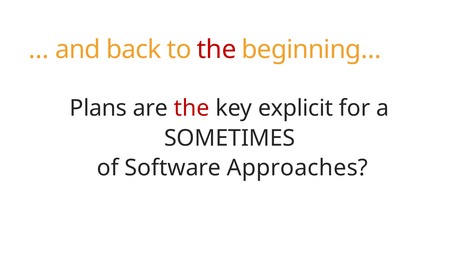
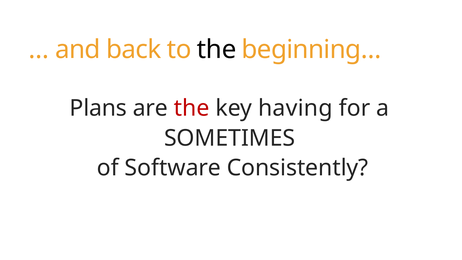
the colour: red -> black (217, 50)
explicit: explicit -> having (295, 108)
Approaches: Approaches -> Consistently (297, 168)
